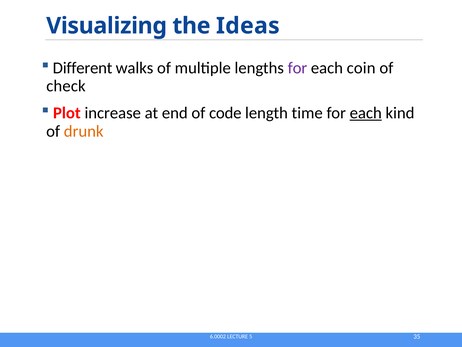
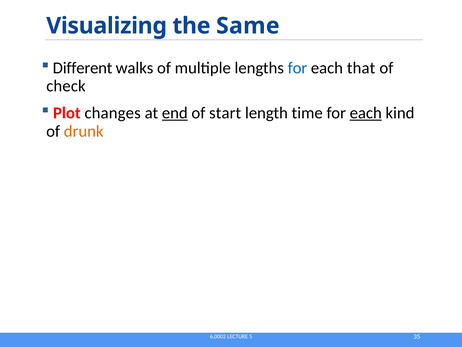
Ideas: Ideas -> Same (248, 26)
for colour: purple -> blue (297, 68)
coin: coin -> that (361, 68)
increase: increase -> changes (113, 113)
end underline: none -> present (175, 113)
code: code -> start (225, 113)
